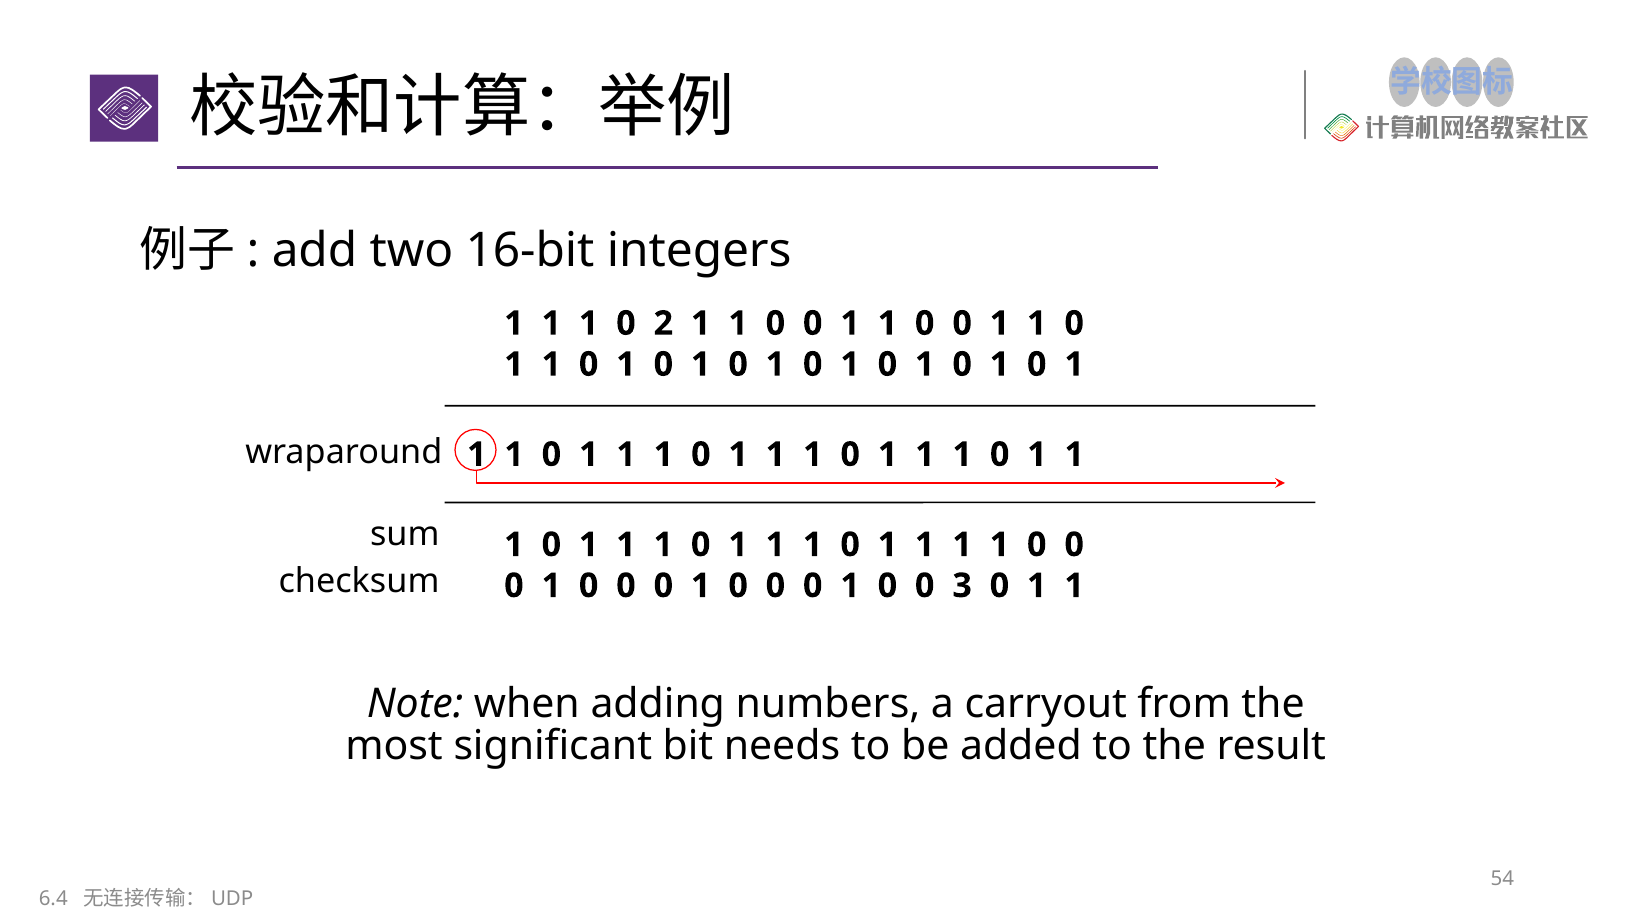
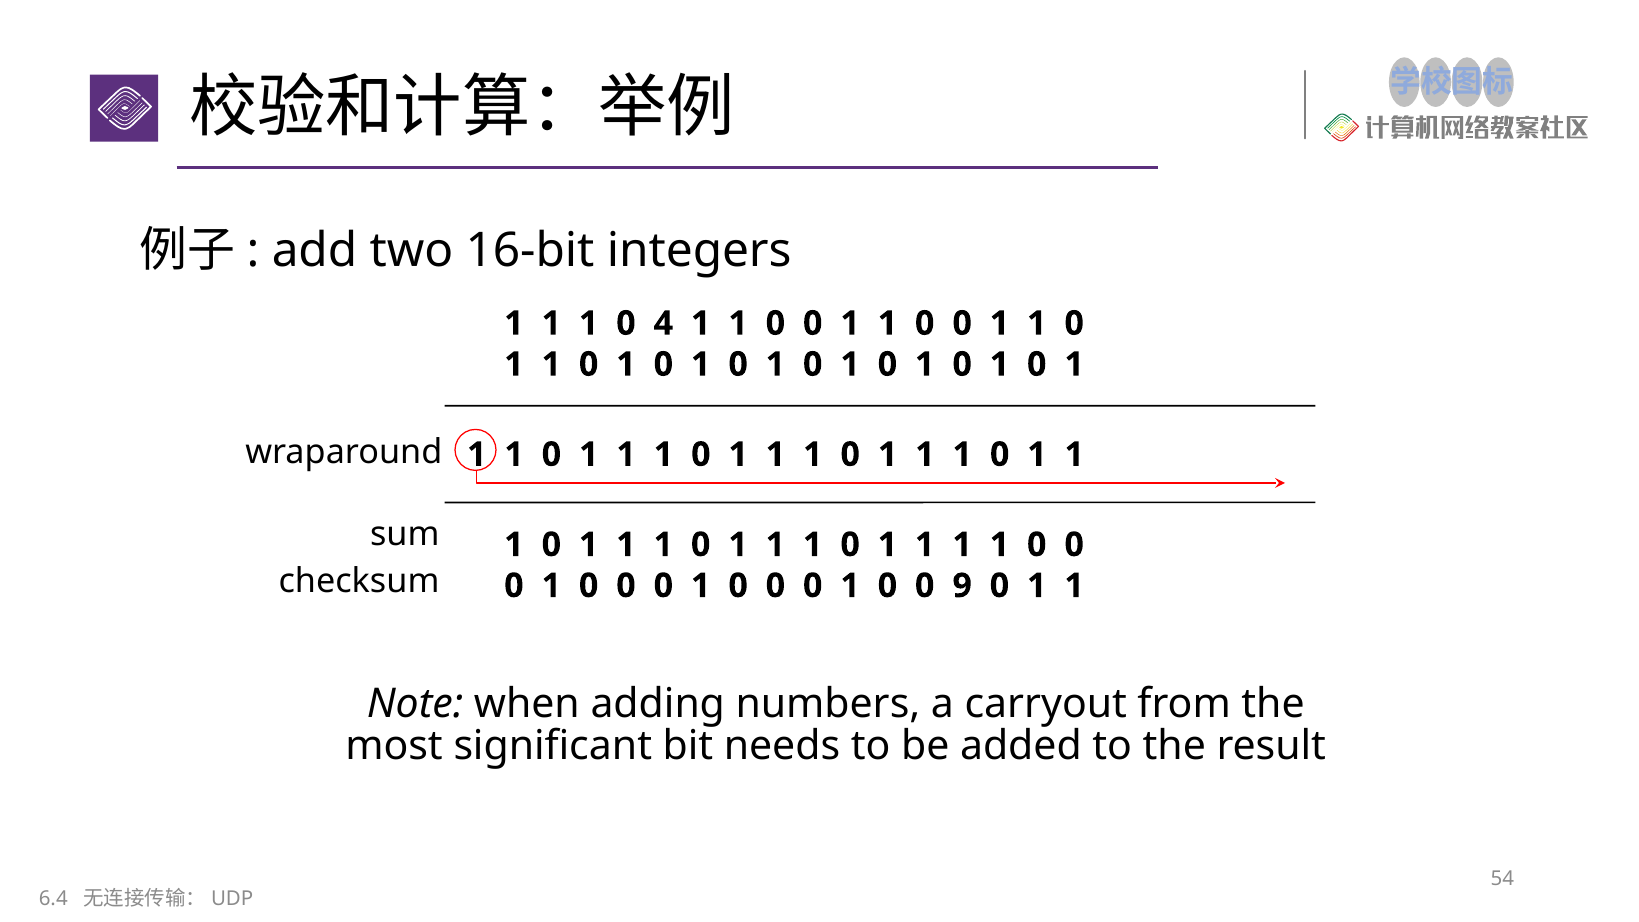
2: 2 -> 4 (663, 323)
3: 3 -> 9 (962, 586)
